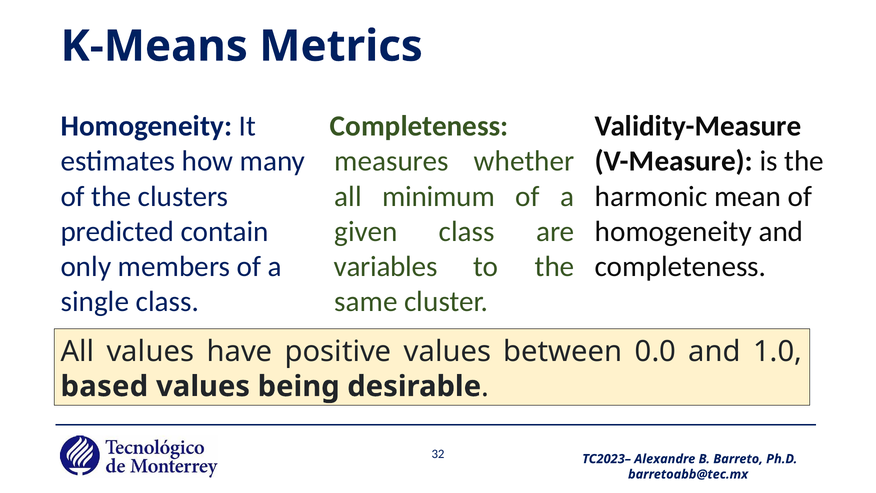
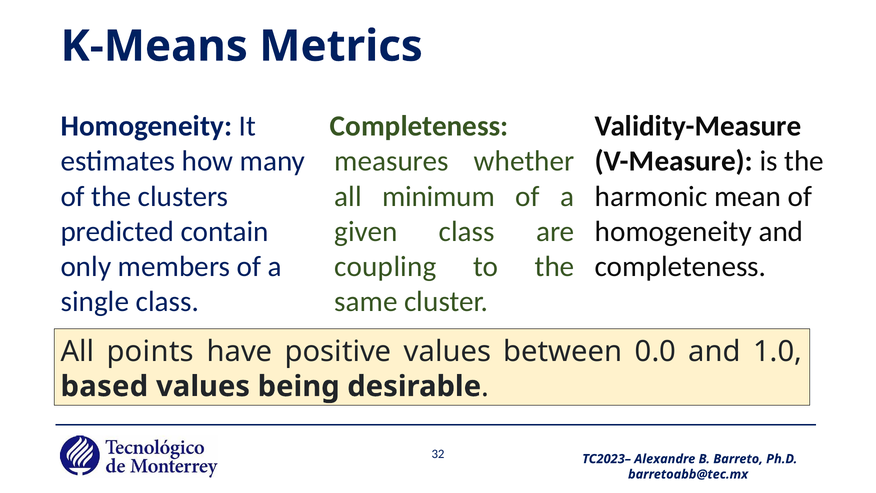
variables: variables -> coupling (385, 266)
All values: values -> points (150, 351)
